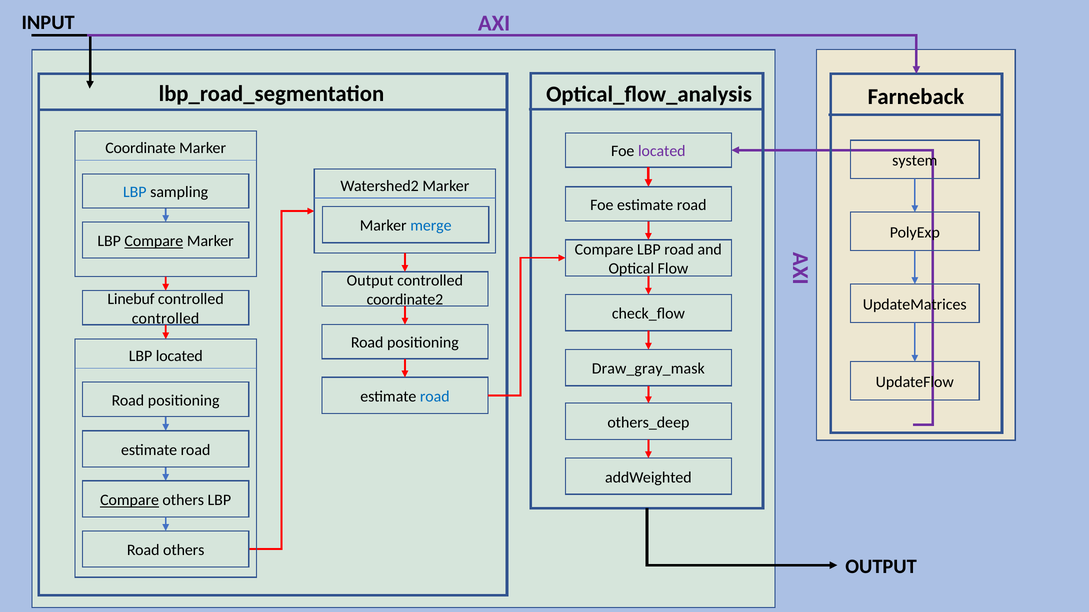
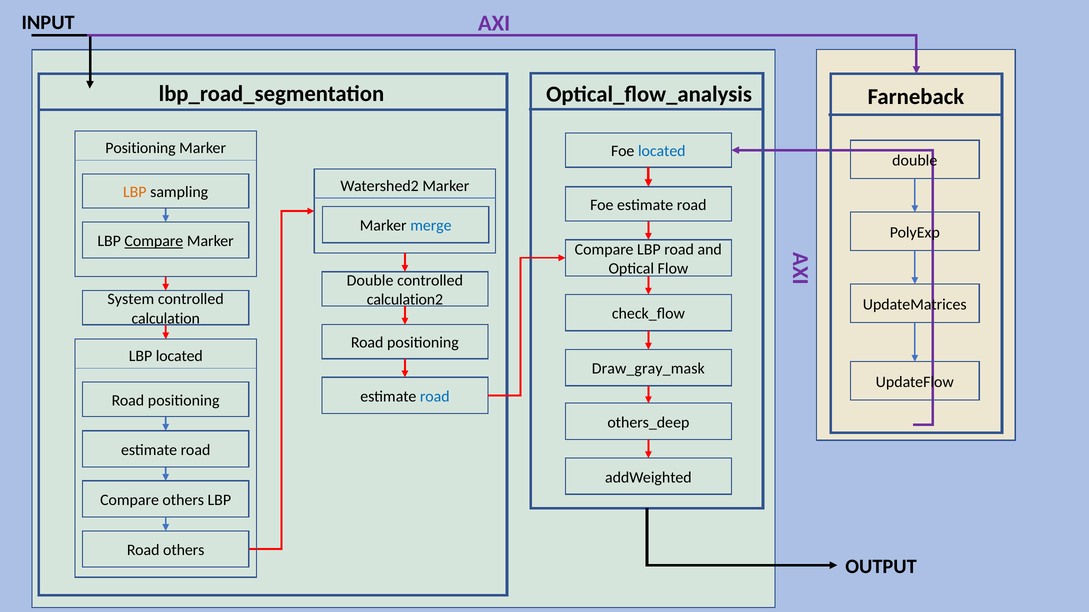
Coordinate: Coordinate -> Positioning (140, 148)
located colour: purple -> blue (662, 151)
system: system -> double (915, 161)
LBP colour: blue -> orange (135, 192)
Output: Output -> Double (370, 281)
Linebuf: Linebuf -> System (131, 299)
coordinate2: coordinate2 -> calculation2 (405, 300)
controlled: controlled -> calculation (166, 319)
Compare underline: present -> none (130, 500)
